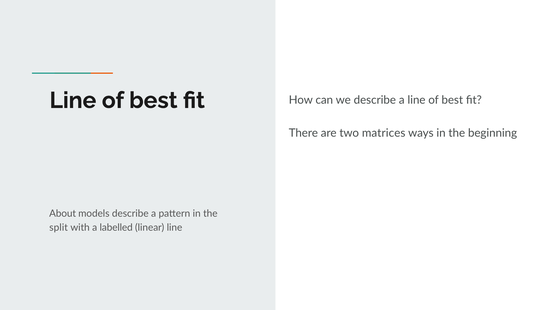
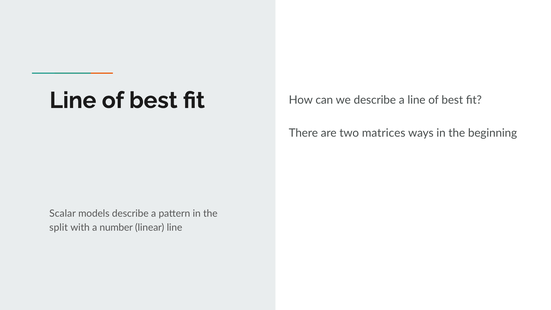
About: About -> Scalar (63, 214)
labelled: labelled -> number (116, 227)
